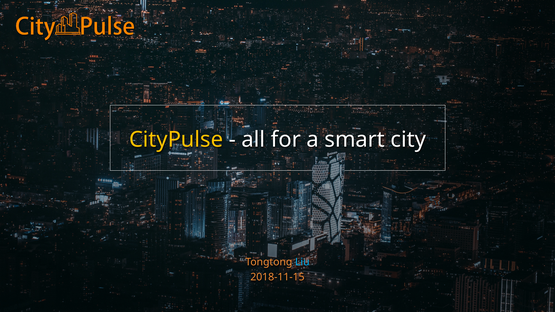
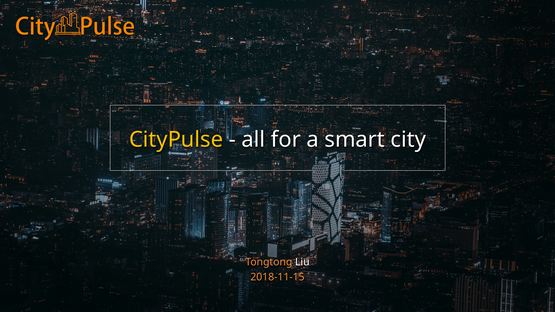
Liu colour: light blue -> white (302, 262)
